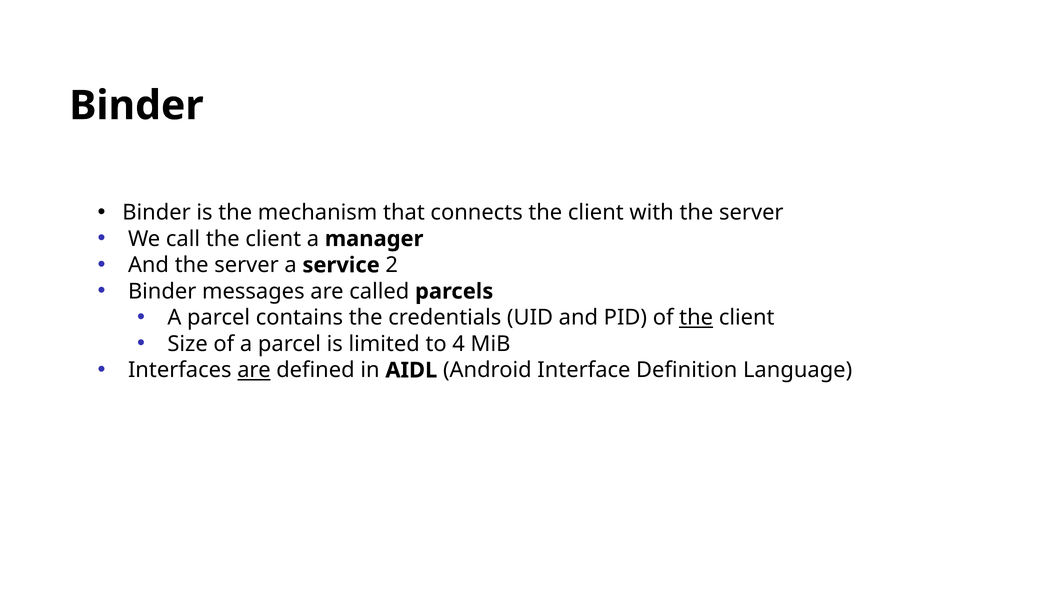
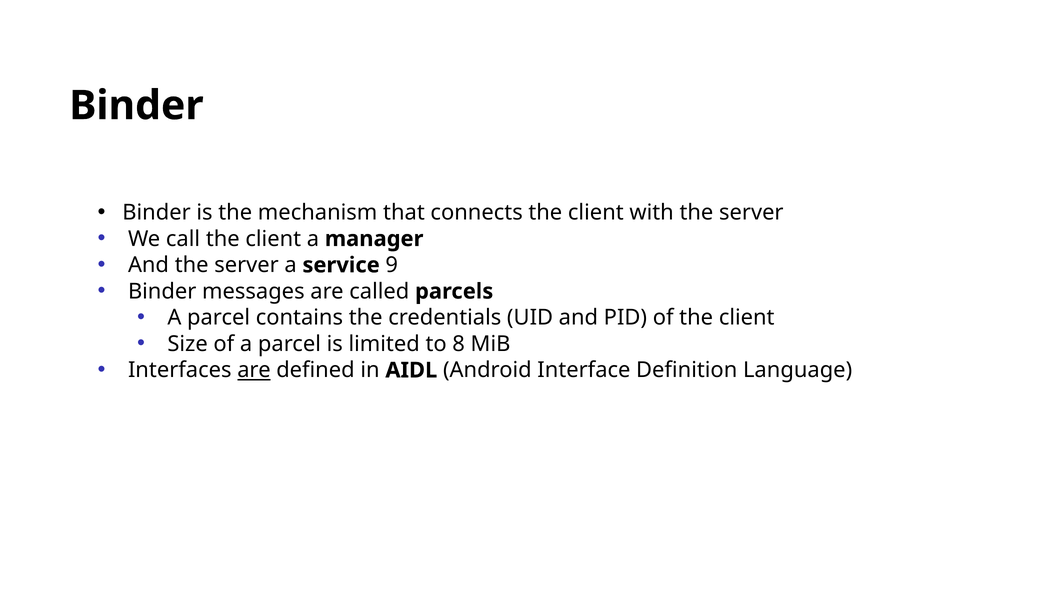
2: 2 -> 9 (392, 265)
the underline: present -> none (696, 318)
4: 4 -> 8 (459, 344)
